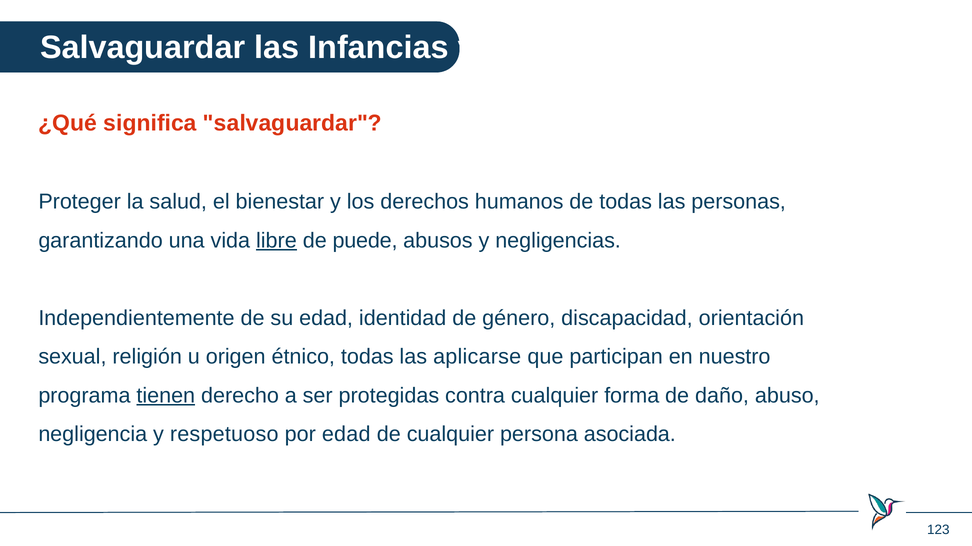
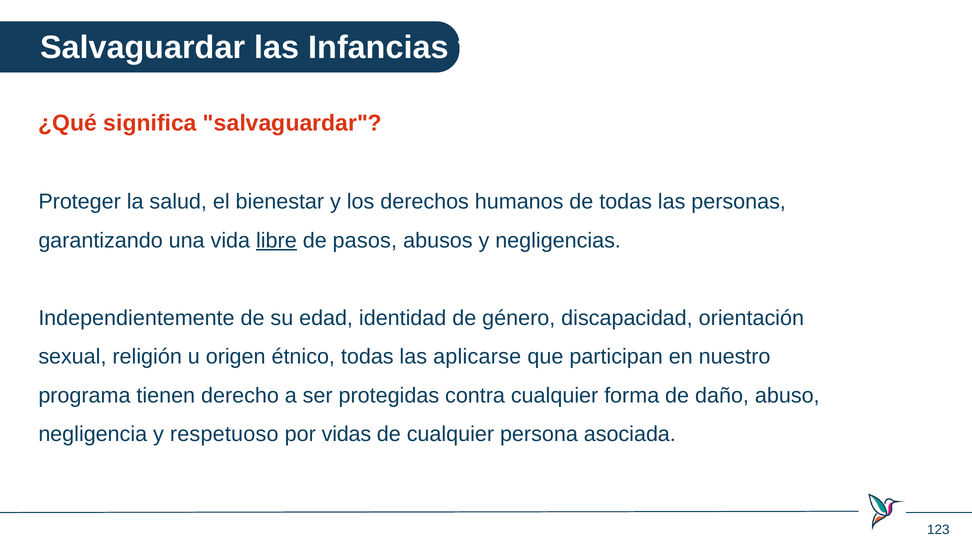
puede: puede -> pasos (365, 241)
tienen underline: present -> none (166, 396)
por edad: edad -> vidas (346, 435)
